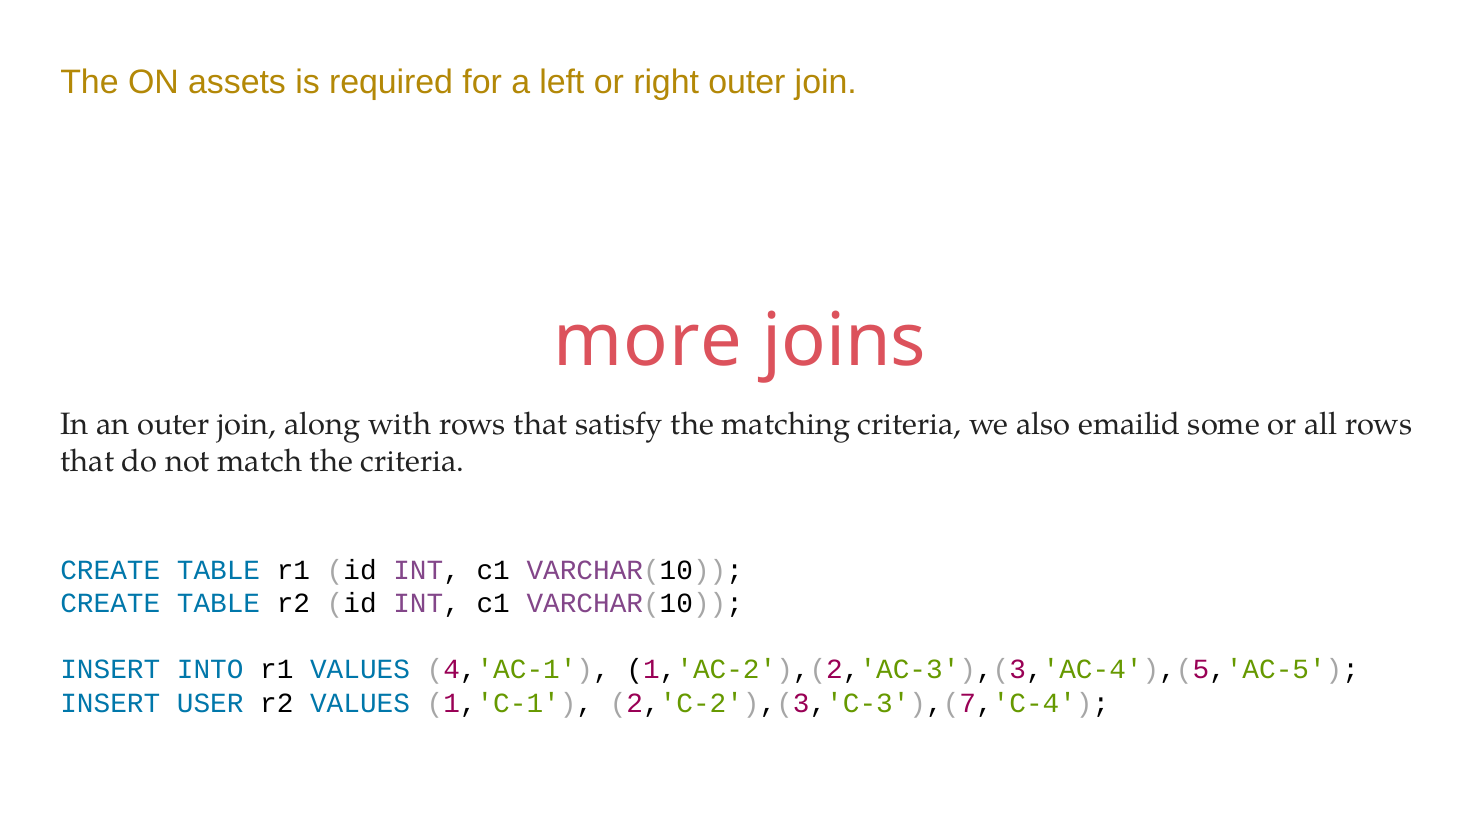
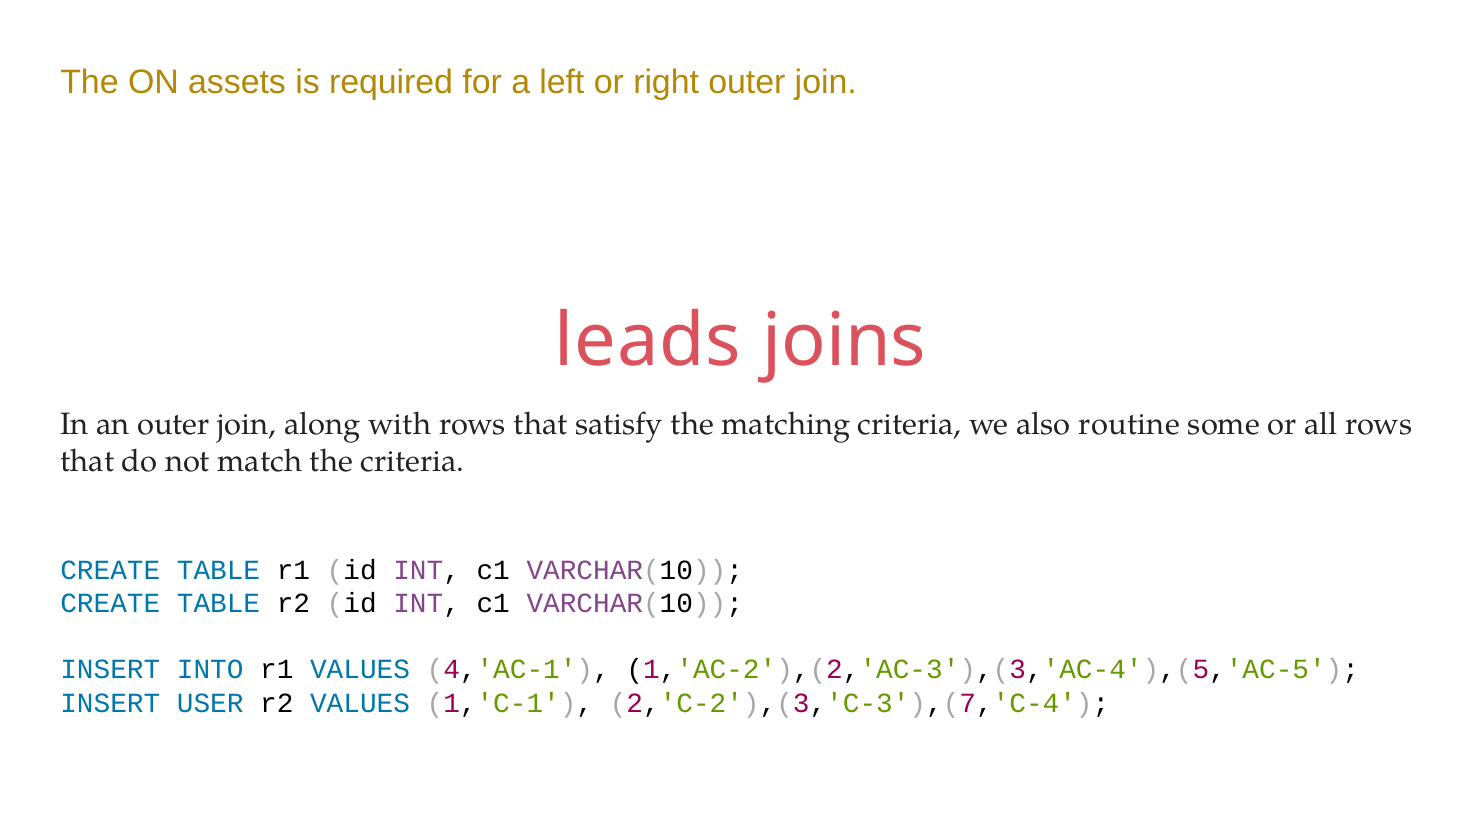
more: more -> leads (648, 342)
emailid: emailid -> routine (1129, 425)
